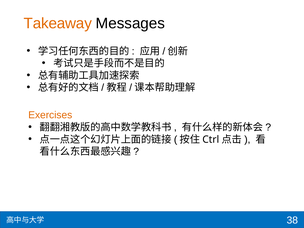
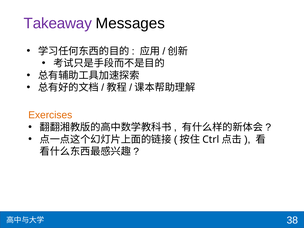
Takeaway colour: orange -> purple (58, 23)
